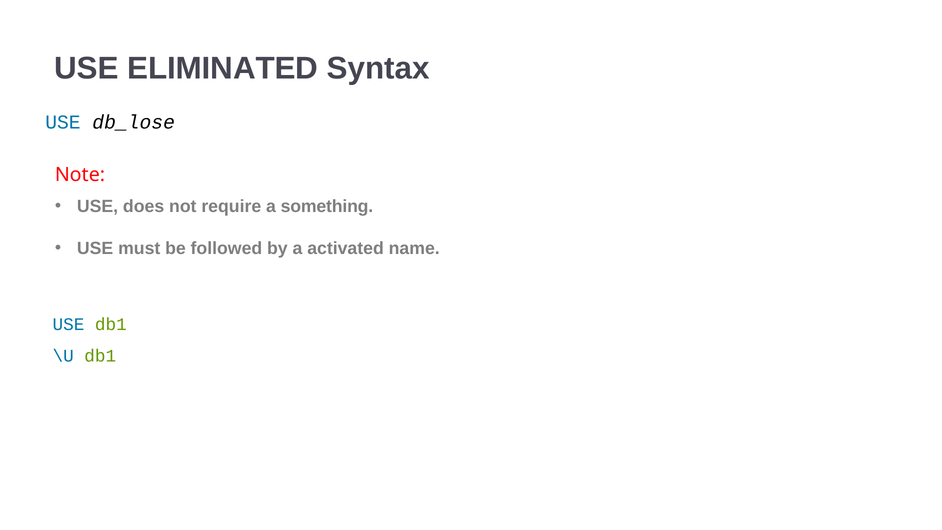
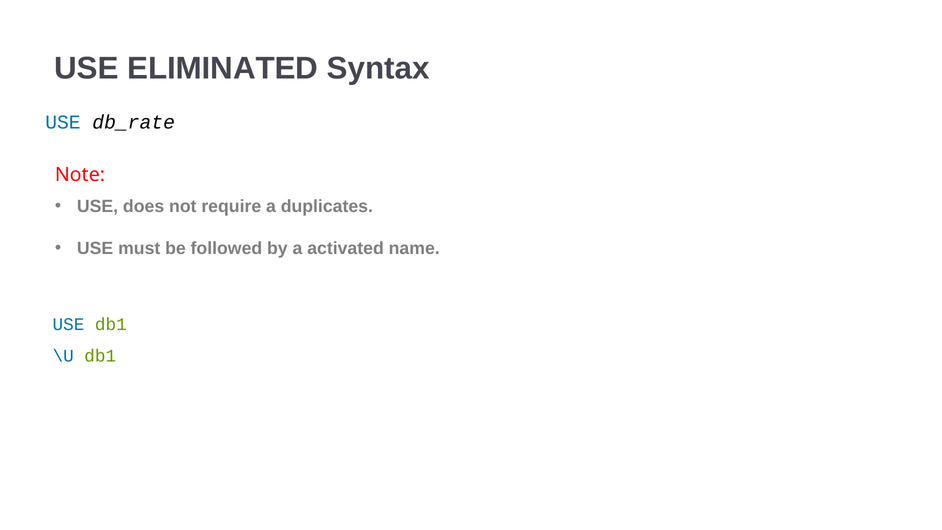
db_lose: db_lose -> db_rate (134, 122)
something: something -> duplicates (327, 206)
